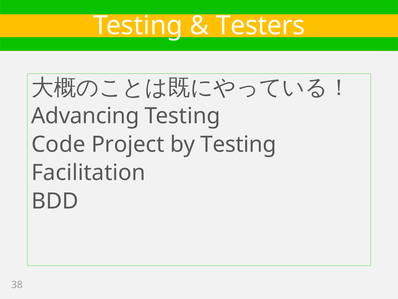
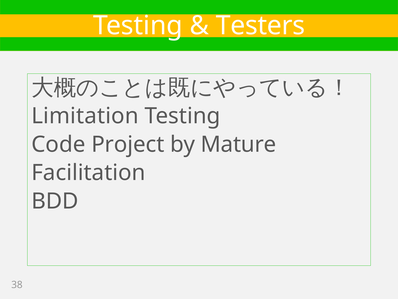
Advancing: Advancing -> Limitation (85, 116)
by Testing: Testing -> Mature (238, 144)
